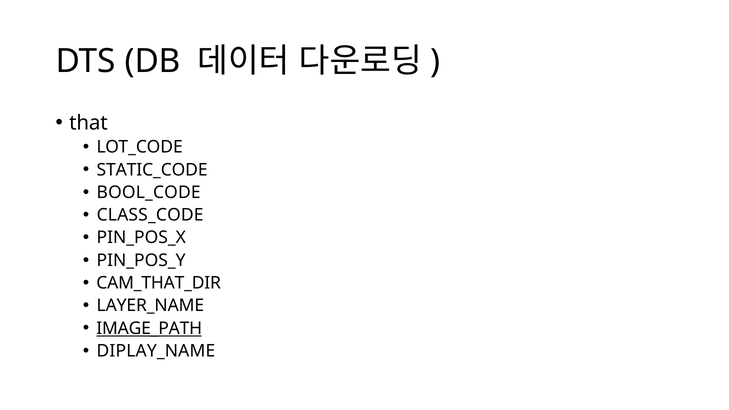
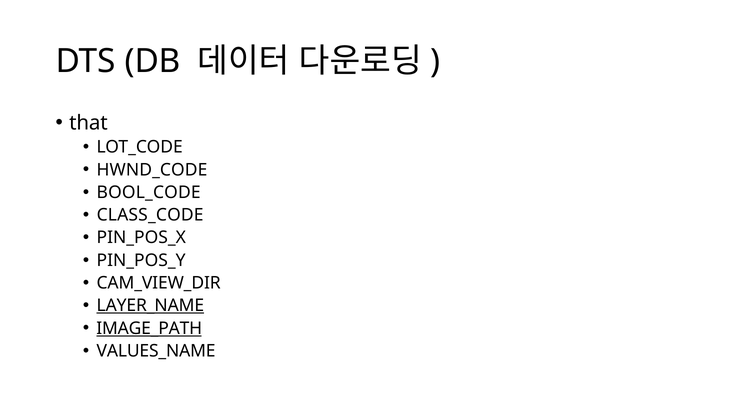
STATIC_CODE: STATIC_CODE -> HWND_CODE (152, 170)
CAM_THAT_DIR: CAM_THAT_DIR -> CAM_VIEW_DIR (159, 283)
LAYER_NAME underline: none -> present (150, 306)
DIPLAY_NAME: DIPLAY_NAME -> VALUES_NAME (156, 351)
